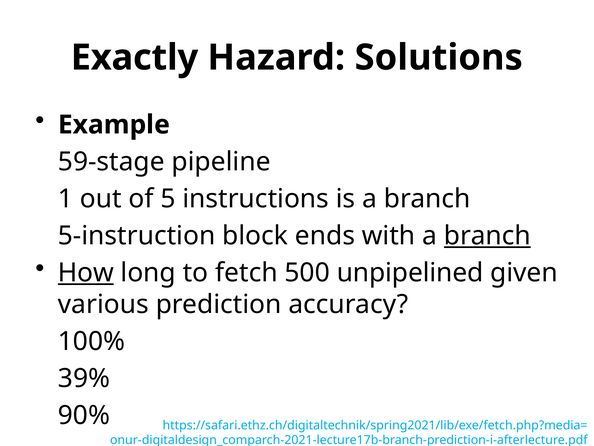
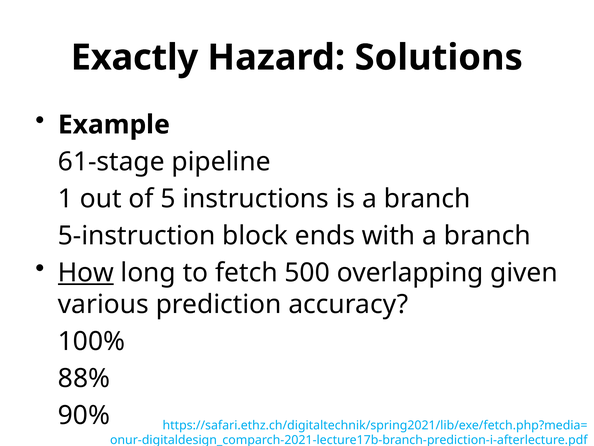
59-stage: 59-stage -> 61-stage (111, 162)
branch underline: present -> none (487, 236)
unpipelined: unpipelined -> overlapping (410, 273)
39%: 39% -> 88% (84, 378)
